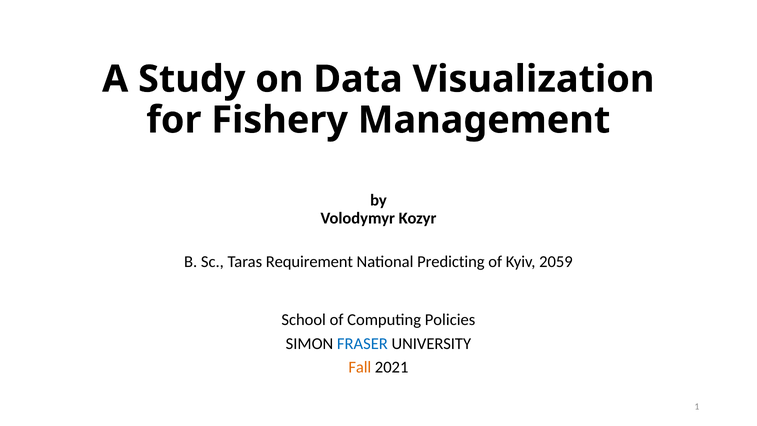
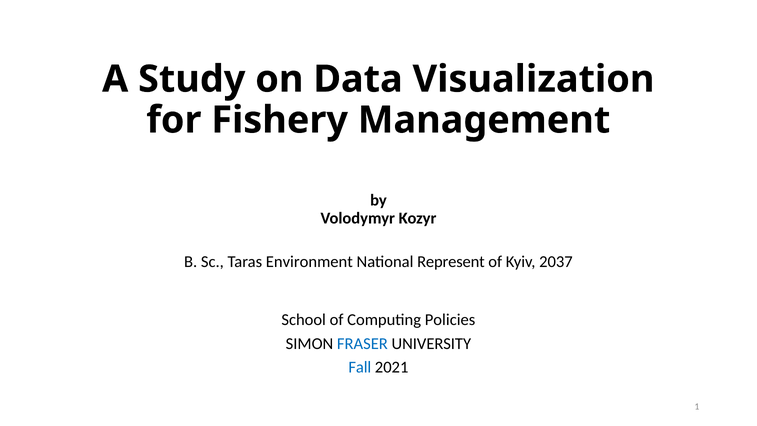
Requirement: Requirement -> Environment (309, 262)
Predicting: Predicting -> Represent (451, 262)
2059: 2059 -> 2037 (556, 262)
Fall colour: orange -> blue (360, 367)
